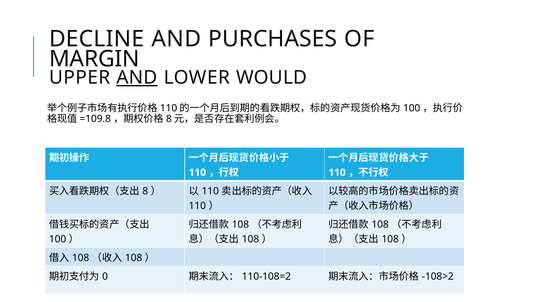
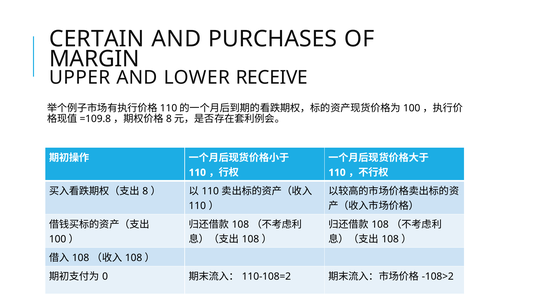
DECLINE: DECLINE -> CERTAIN (97, 39)
AND underline: present -> none (137, 77)
WOULD: WOULD -> RECEIVE (272, 77)
